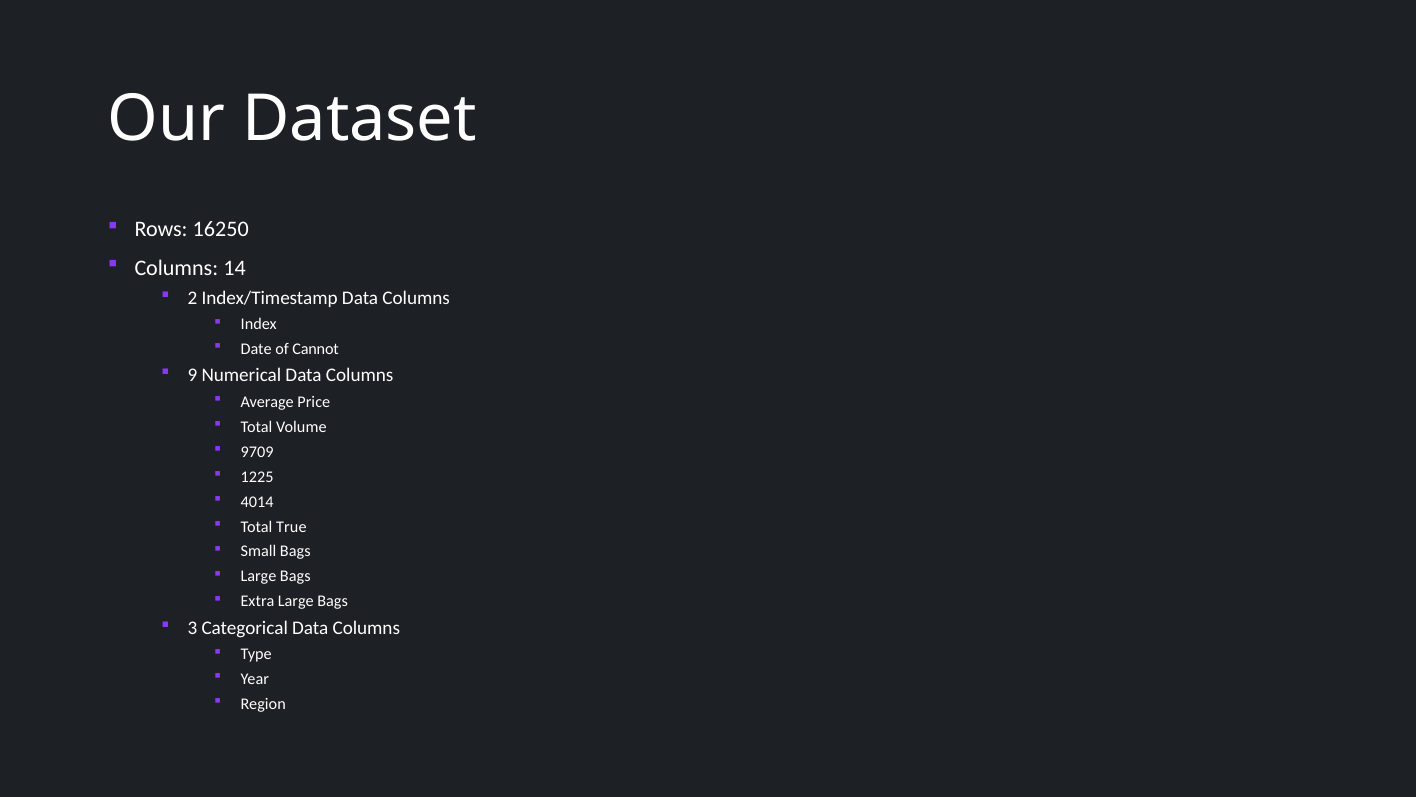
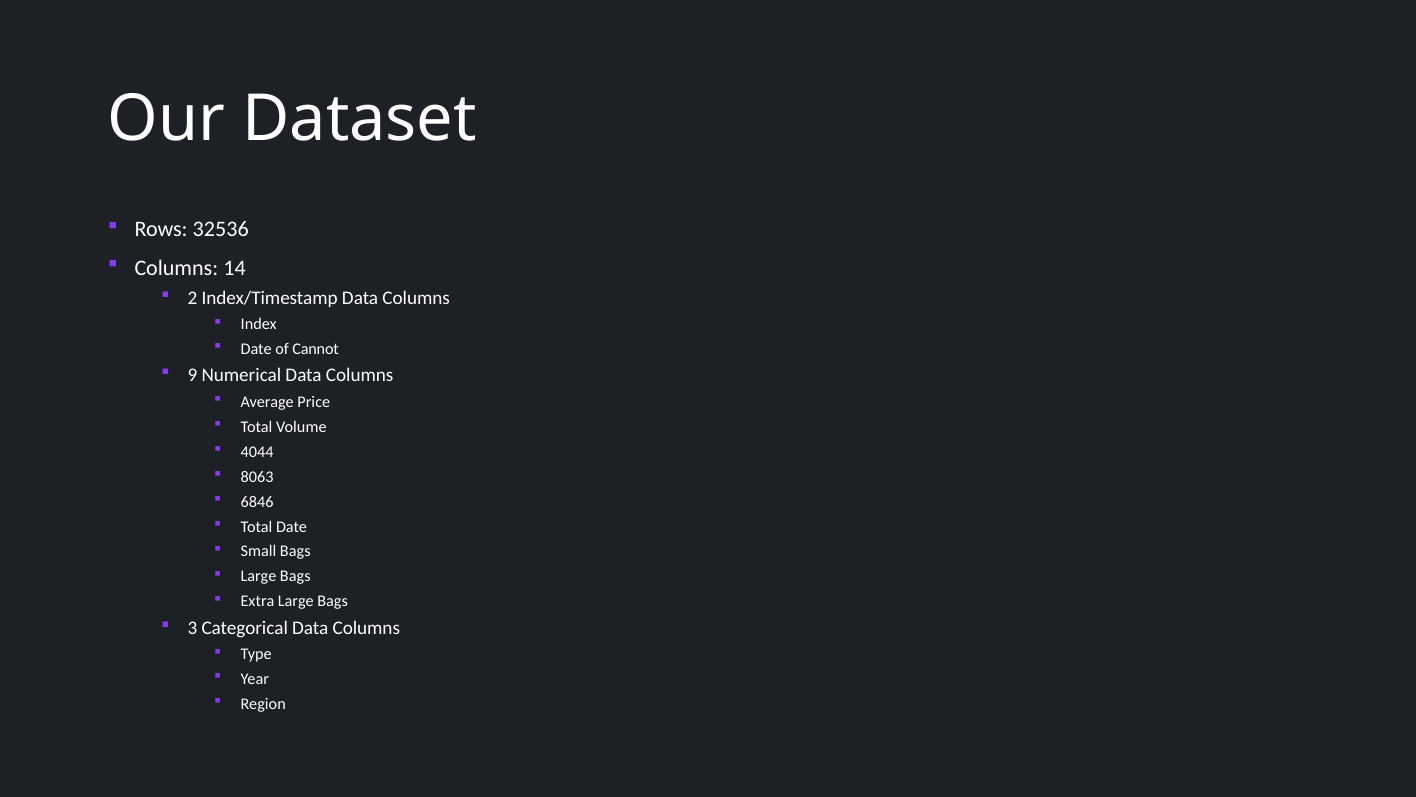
16250: 16250 -> 32536 (221, 229)
9709: 9709 -> 4044 (257, 452)
1225: 1225 -> 8063 (257, 477)
4014: 4014 -> 6846 (257, 501)
Total True: True -> Date (292, 526)
